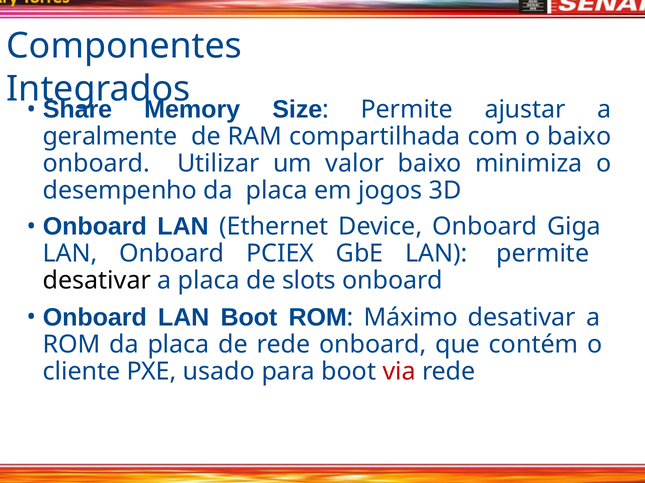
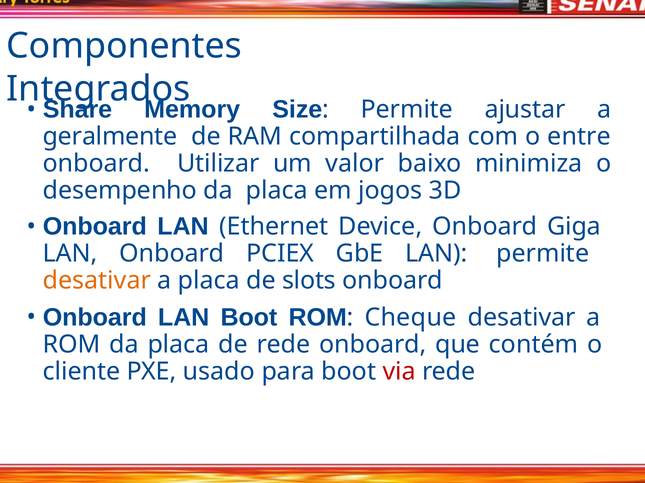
o baixo: baixo -> entre (579, 137)
desativar colour: black -> orange (97, 281)
Máximo: Máximo -> Cheque (410, 318)
